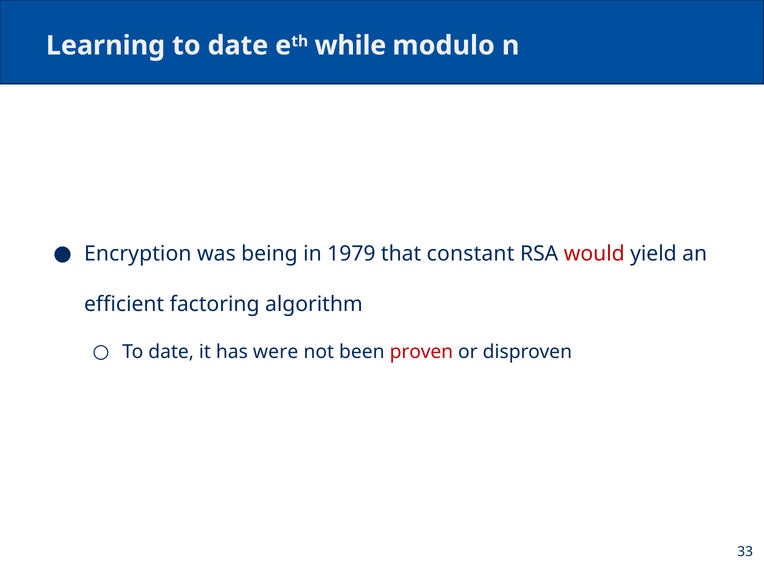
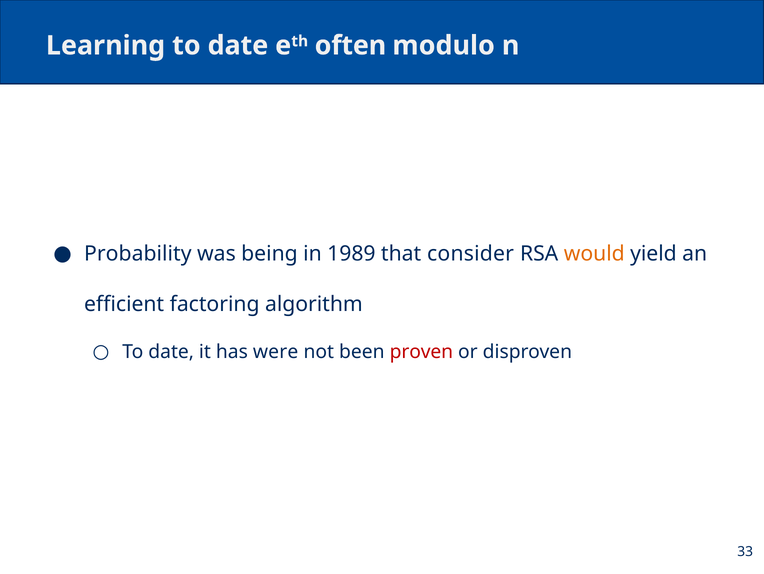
while: while -> often (350, 45)
Encryption: Encryption -> Probability (138, 253)
1979: 1979 -> 1989 (351, 253)
constant: constant -> consider (471, 253)
would colour: red -> orange (594, 253)
